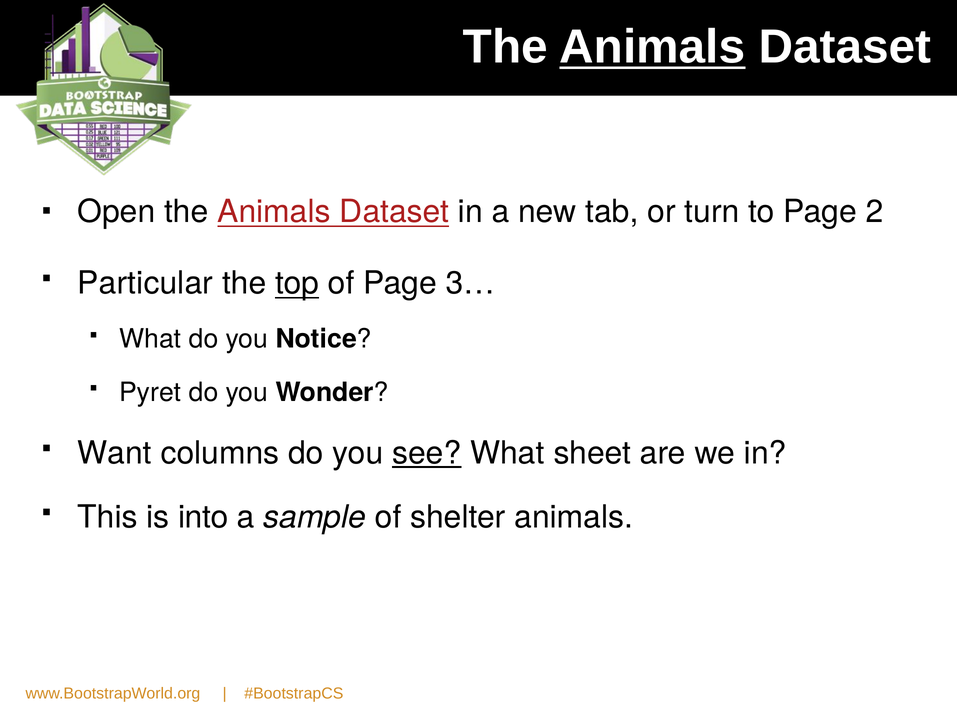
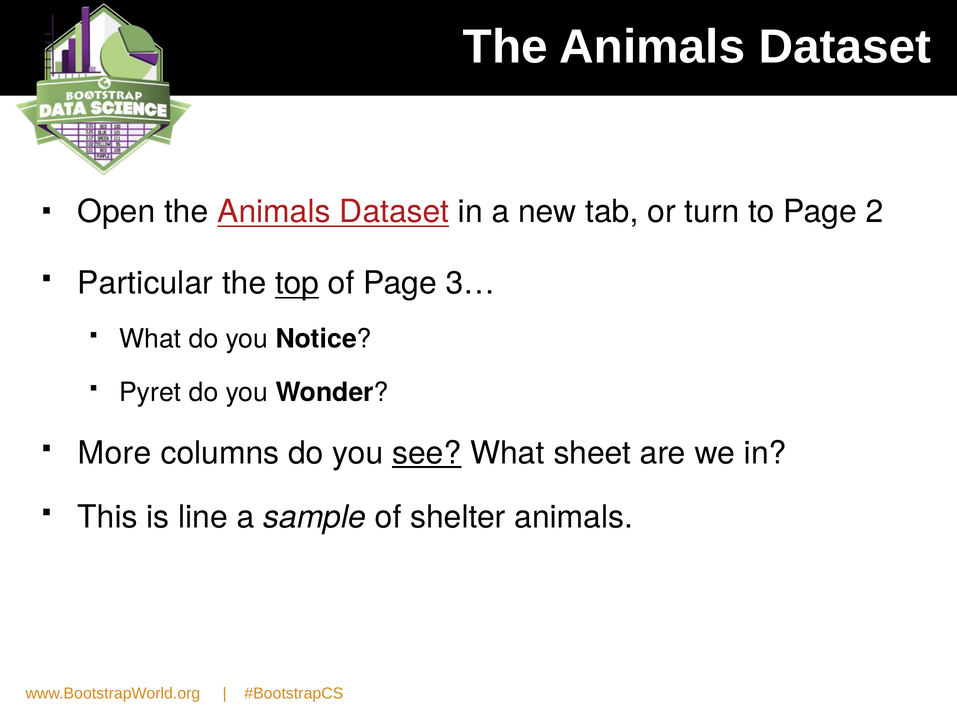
Animals underline: present -> none (652, 47)
Want: Want -> More (114, 453)
into: into -> line (203, 517)
